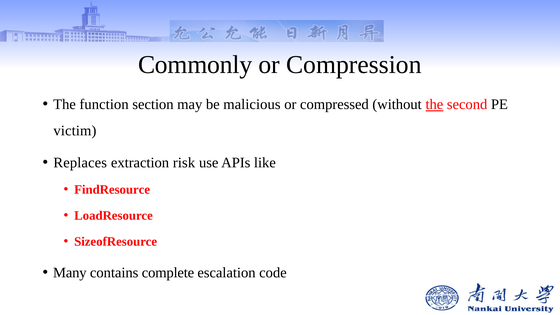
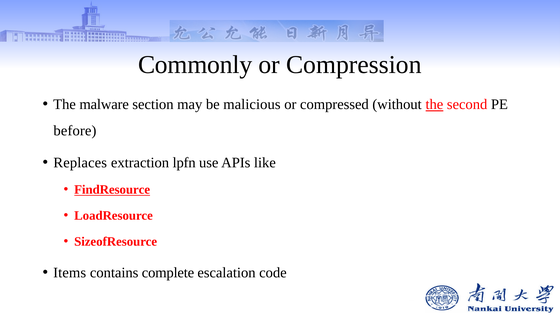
function: function -> malware (104, 104)
victim: victim -> before (75, 131)
risk: risk -> lpfn (184, 163)
FindResource underline: none -> present (112, 190)
Many: Many -> Items (70, 273)
